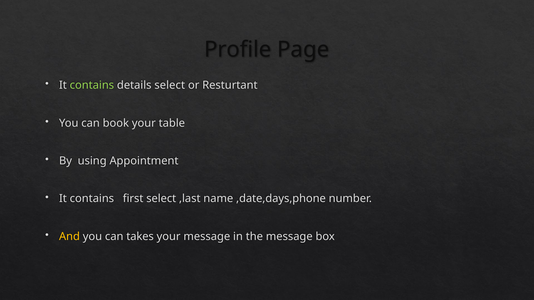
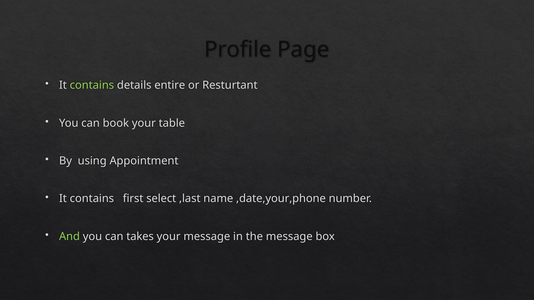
details select: select -> entire (170, 85)
,date,days,phone: ,date,days,phone -> ,date,your,phone (281, 199)
And colour: yellow -> light green (69, 237)
